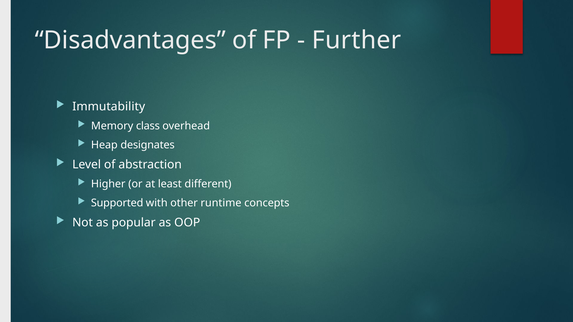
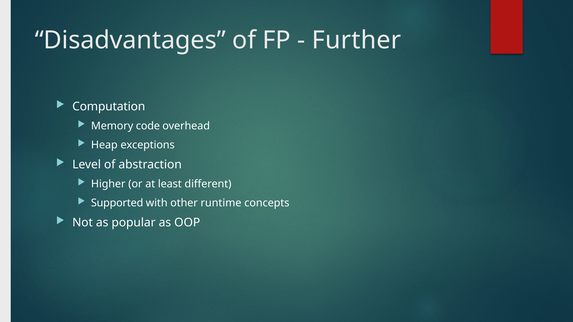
Immutability: Immutability -> Computation (109, 107)
class: class -> code (148, 126)
designates: designates -> exceptions (148, 145)
